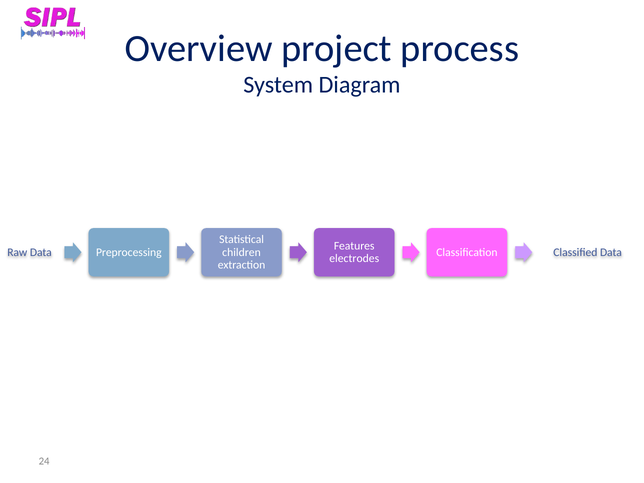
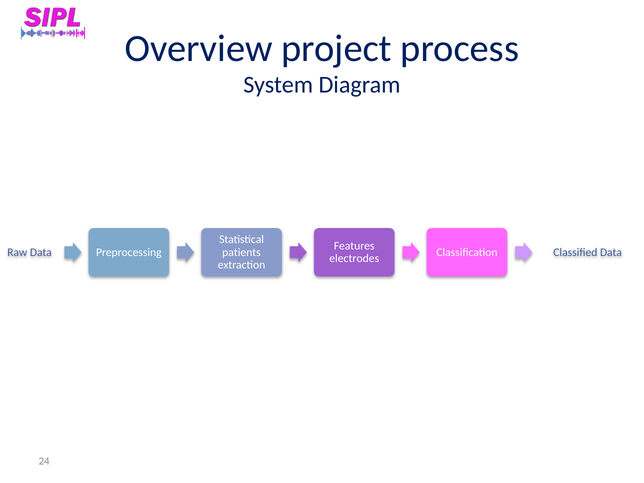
children: children -> patients (242, 252)
